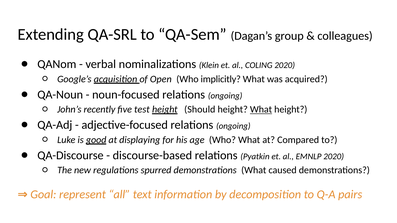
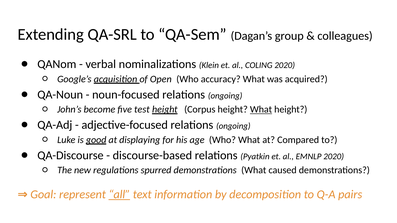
implicitly: implicitly -> accuracy (221, 79)
recently: recently -> become (99, 110)
Should: Should -> Corpus (200, 110)
all underline: none -> present (119, 195)
